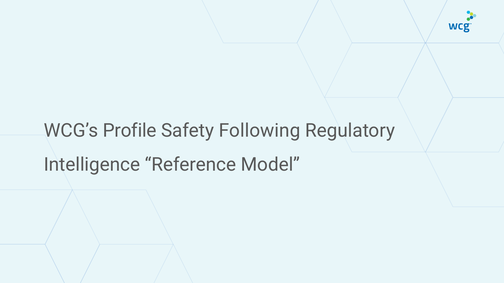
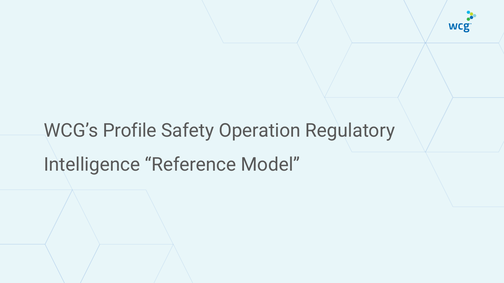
Following: Following -> Operation (260, 131)
